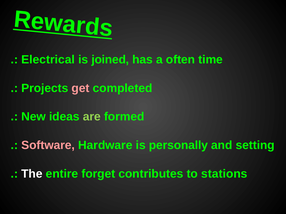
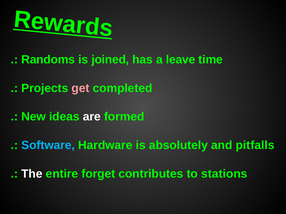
Electrical: Electrical -> Randoms (48, 60)
often: often -> leave (181, 60)
are colour: light green -> white (92, 117)
Software colour: pink -> light blue (48, 146)
personally: personally -> absolutely (178, 146)
setting: setting -> pitfalls (255, 146)
